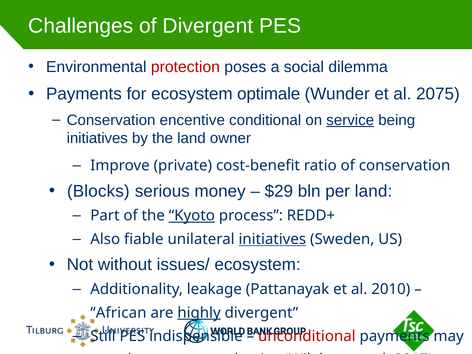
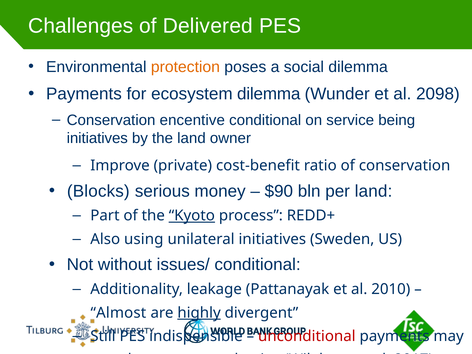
of Divergent: Divergent -> Delivered (208, 26)
protection colour: red -> orange (185, 67)
ecosystem optimale: optimale -> dilemma (269, 94)
2075: 2075 -> 2098 (438, 94)
service underline: present -> none (350, 120)
$29: $29 -> $90 (279, 191)
fiable: fiable -> using (144, 239)
initiatives underline: present -> none (272, 239)
issues/ ecosystem: ecosystem -> conditional (258, 265)
African: African -> Almost (118, 313)
